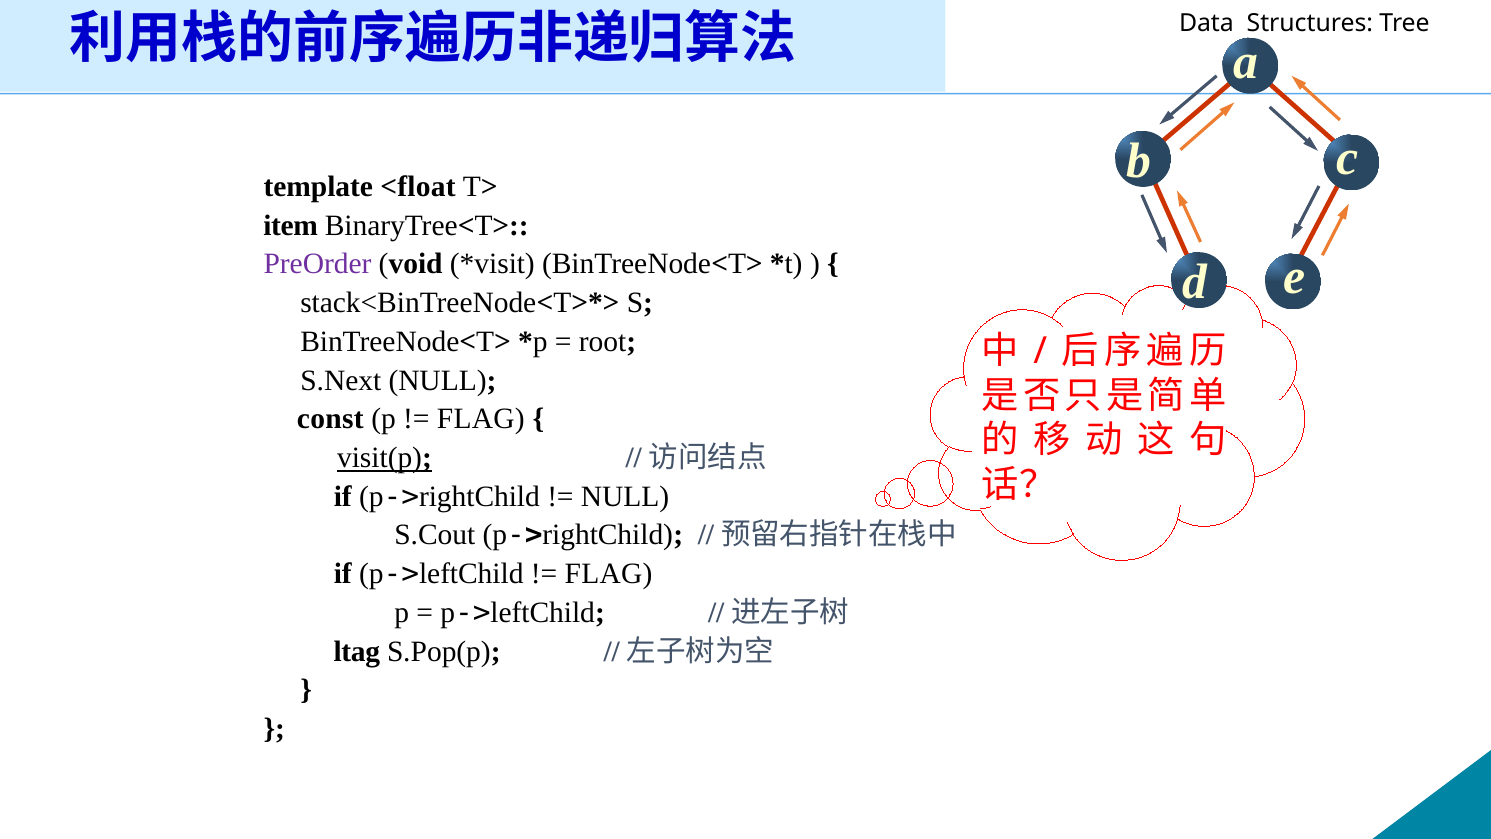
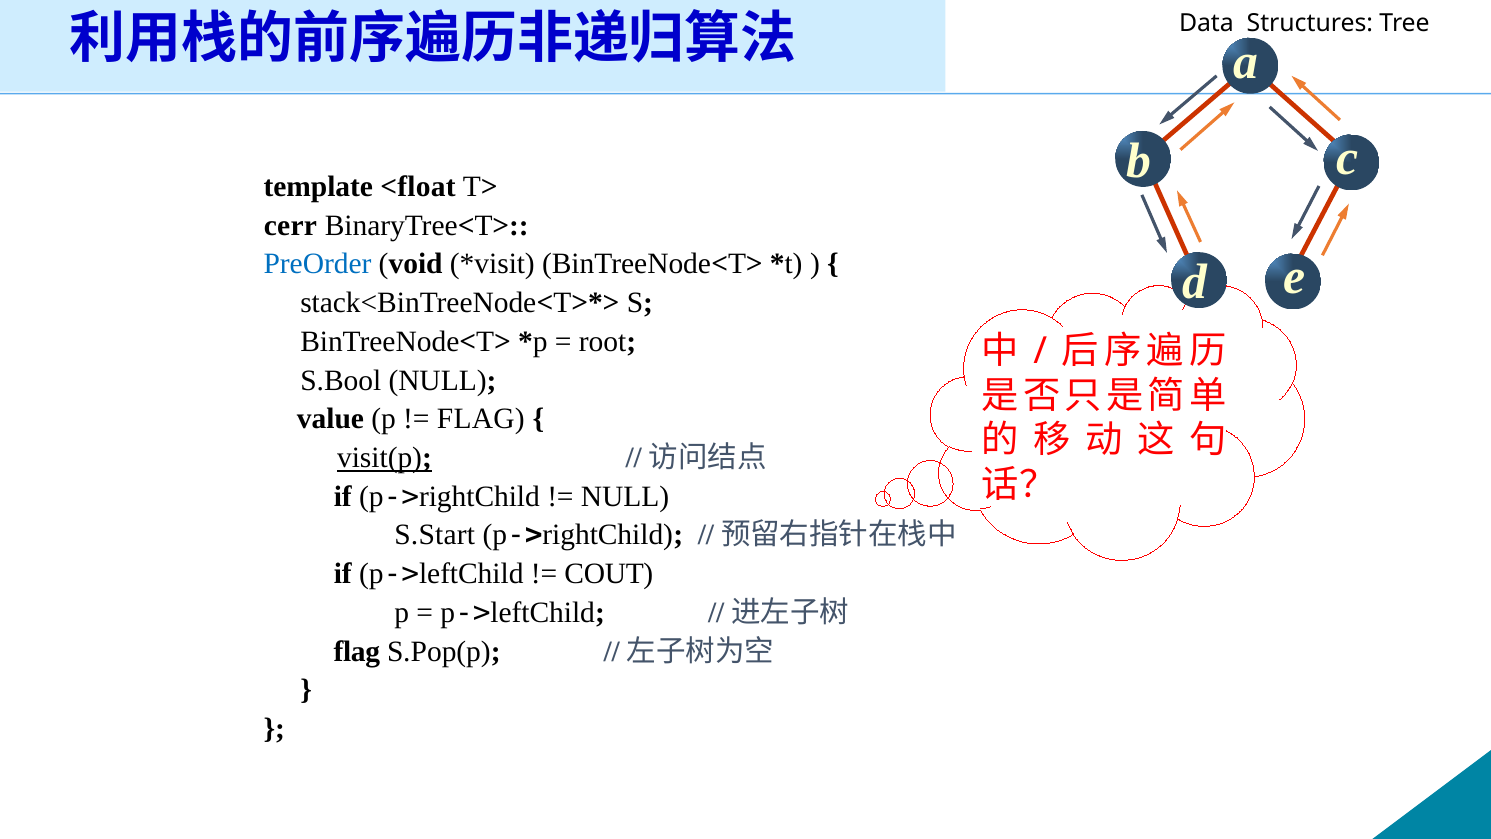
item: item -> cerr (290, 225)
PreOrder colour: purple -> blue (317, 264)
S.Next: S.Next -> S.Bool (341, 380)
const: const -> value (330, 419)
S.Cout: S.Cout -> S.Start (435, 535)
FLAG: FLAG -> COUT (609, 574)
ltag: ltag -> flag (357, 651)
